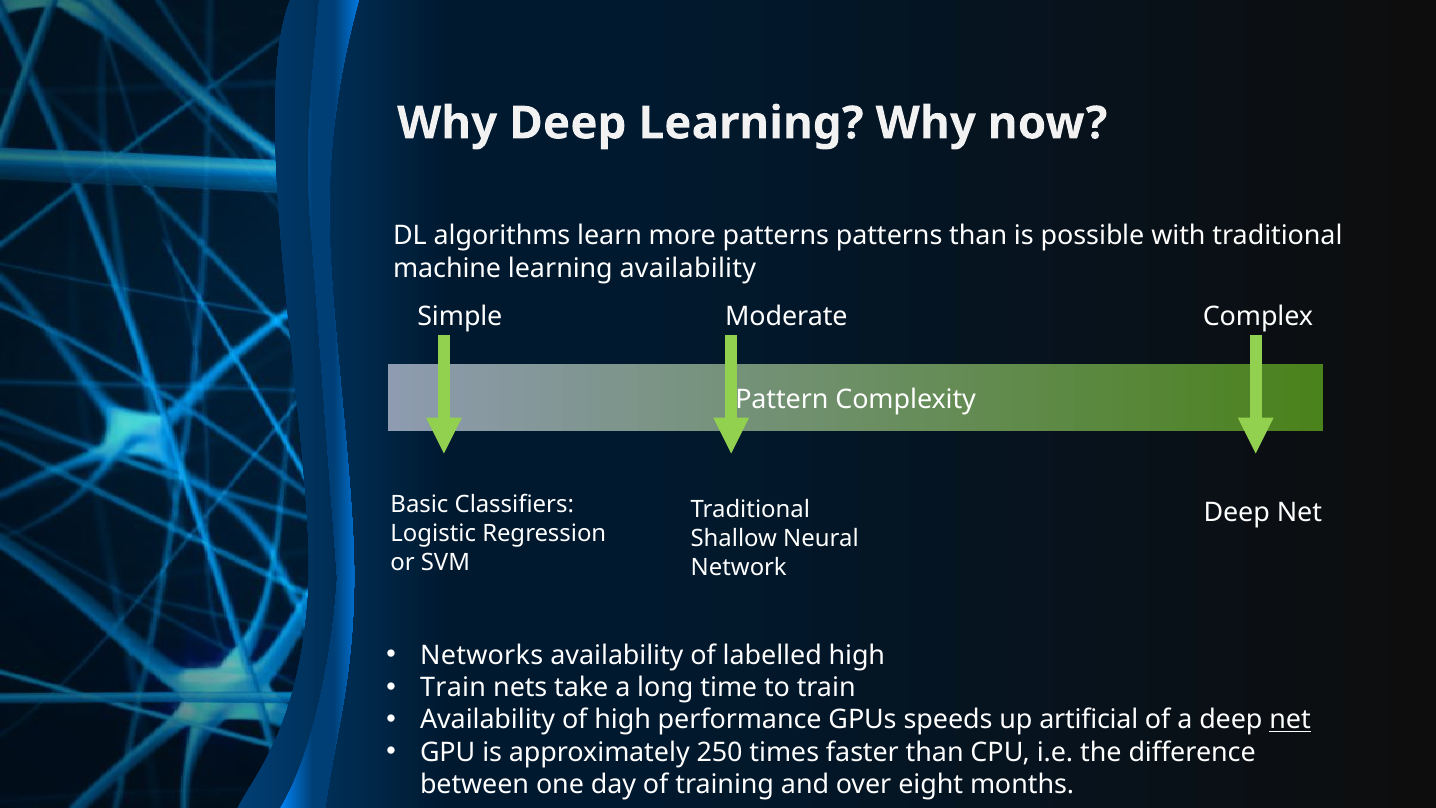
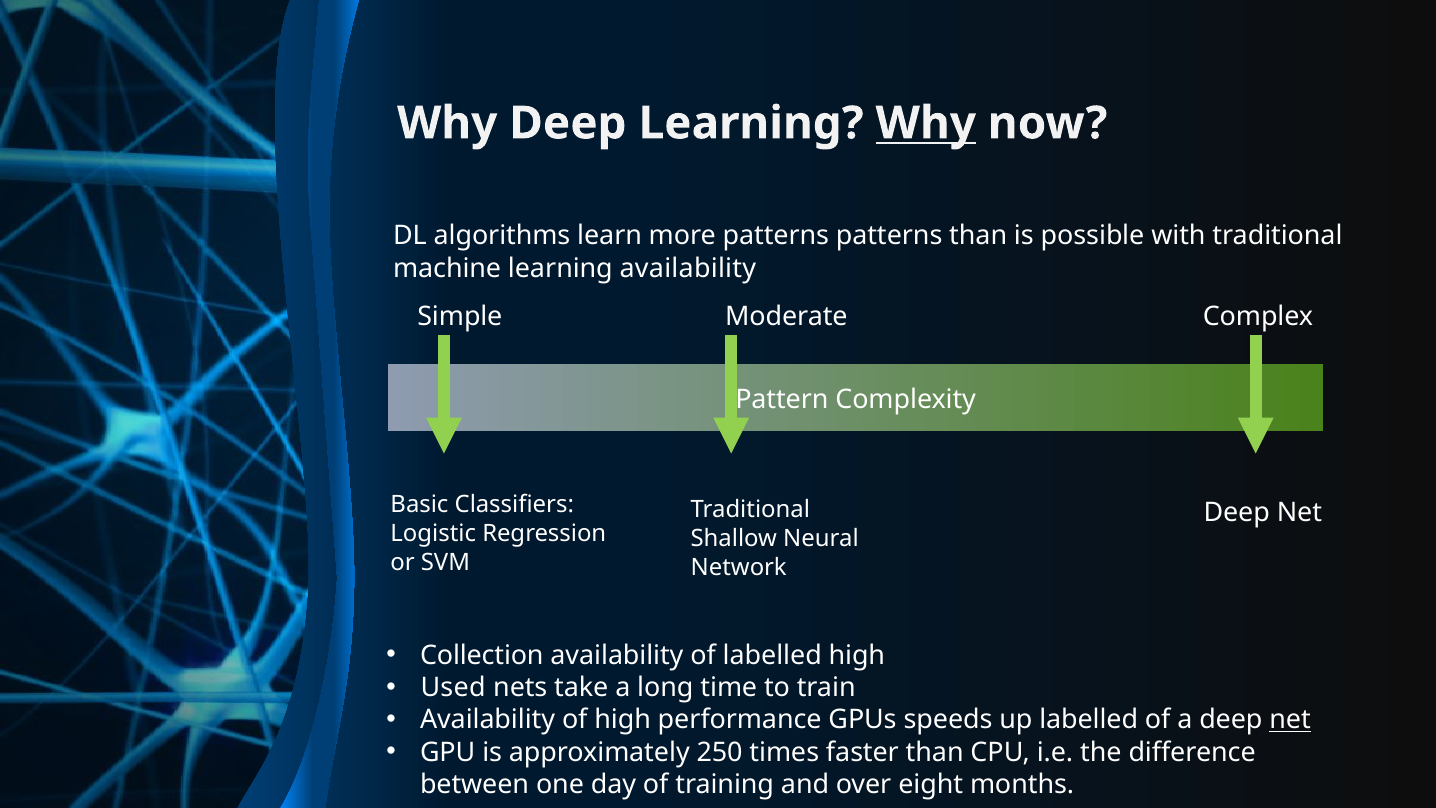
Why underline: none -> present (926, 123)
Networks: Networks -> Collection (482, 655)
Train: Train -> Used (453, 688)
up artificial: artificial -> labelled (1089, 720)
